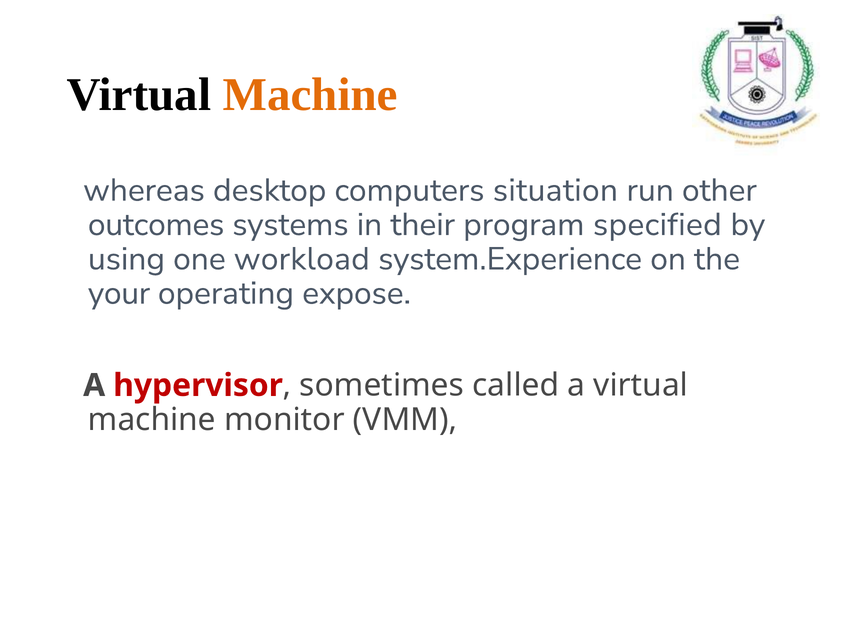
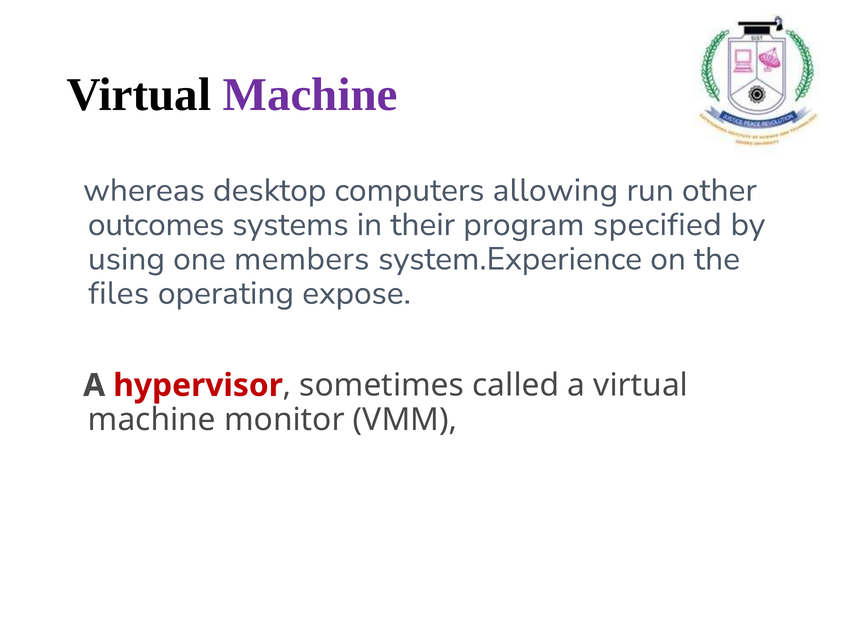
Machine colour: orange -> purple (310, 95)
situation: situation -> allowing (555, 190)
workload: workload -> members (302, 259)
your: your -> files (119, 293)
